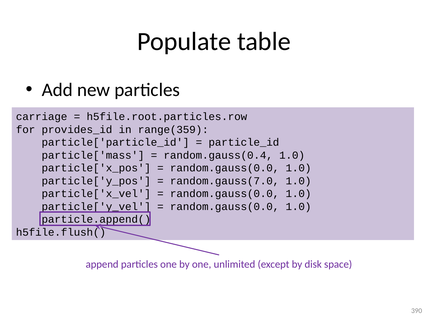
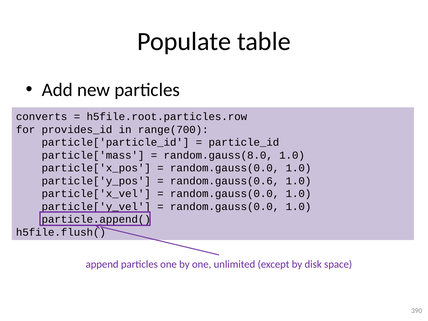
carriage: carriage -> converts (42, 117)
range(359: range(359 -> range(700 (173, 130)
random.gauss(0.4: random.gauss(0.4 -> random.gauss(8.0 (218, 155)
random.gauss(7.0: random.gauss(7.0 -> random.gauss(0.6 (225, 181)
